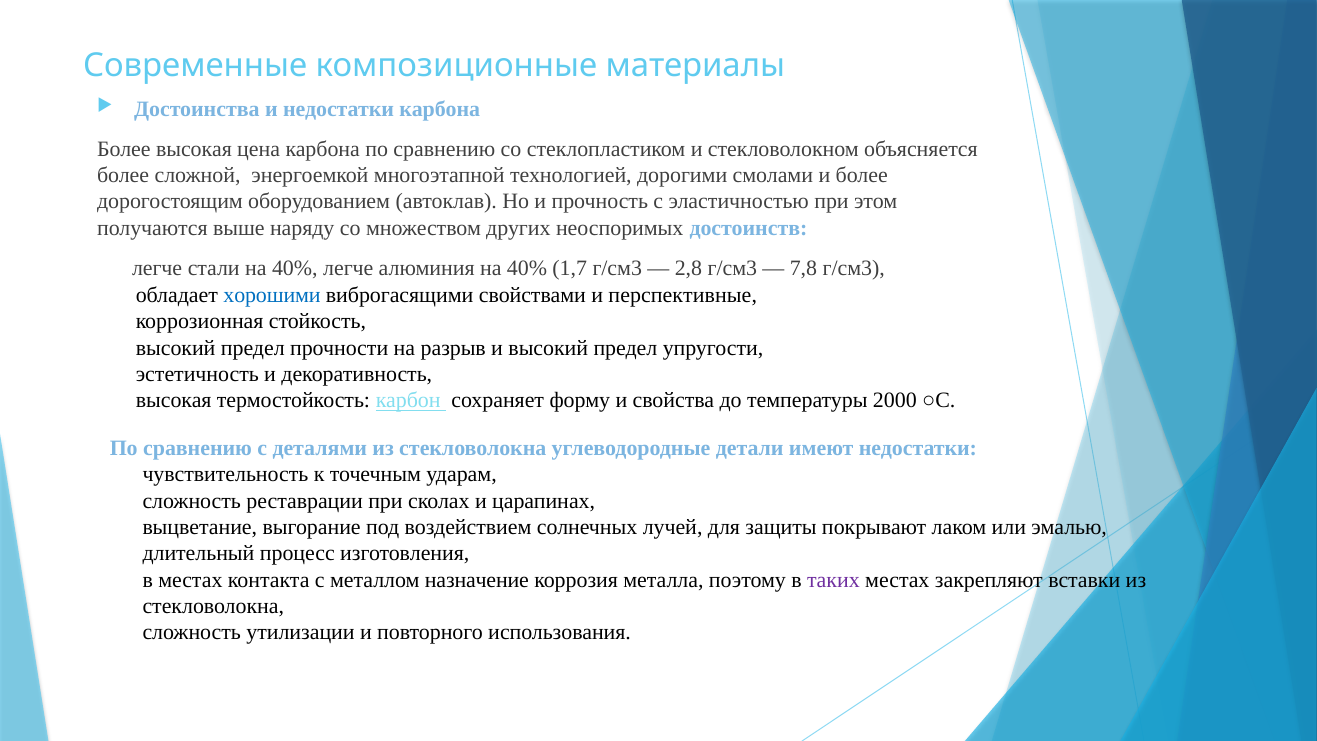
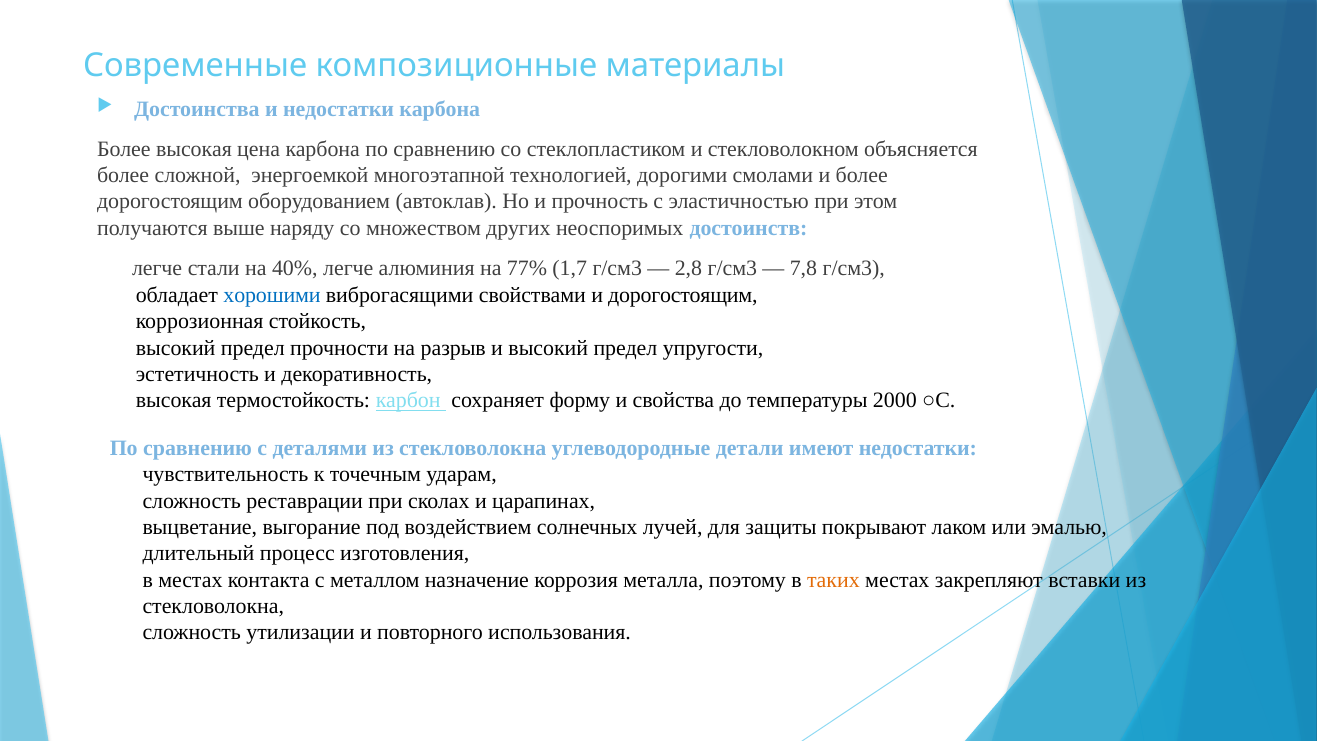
алюминия на 40%: 40% -> 77% (527, 268)
и перспективные: перспективные -> дорогостоящим (683, 295)
таких colour: purple -> orange (833, 580)
